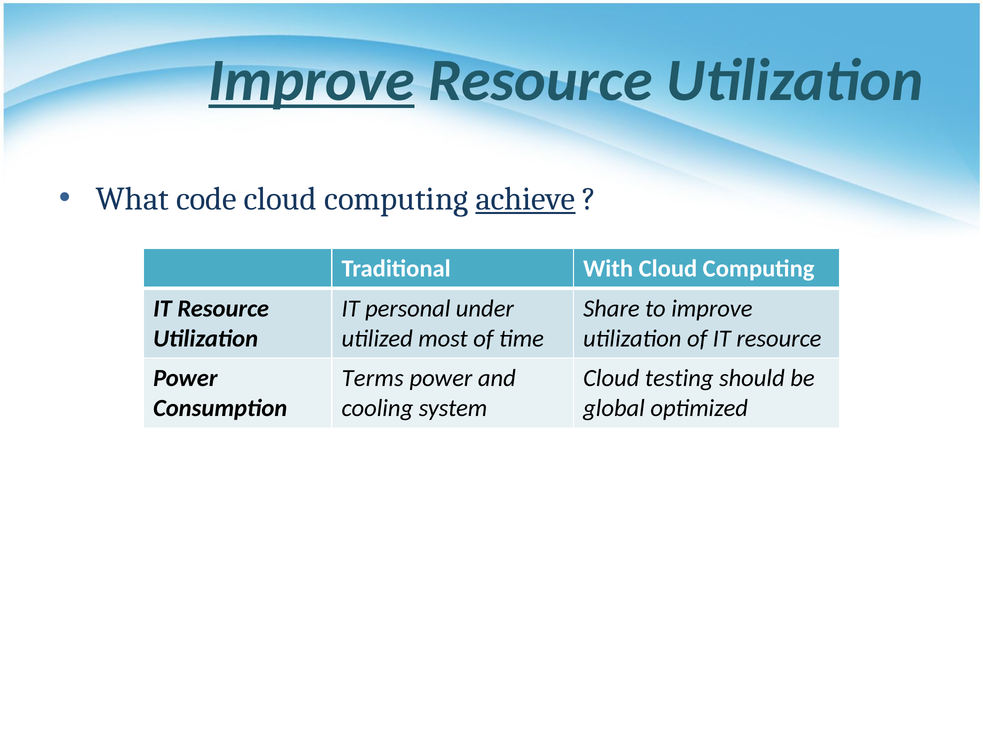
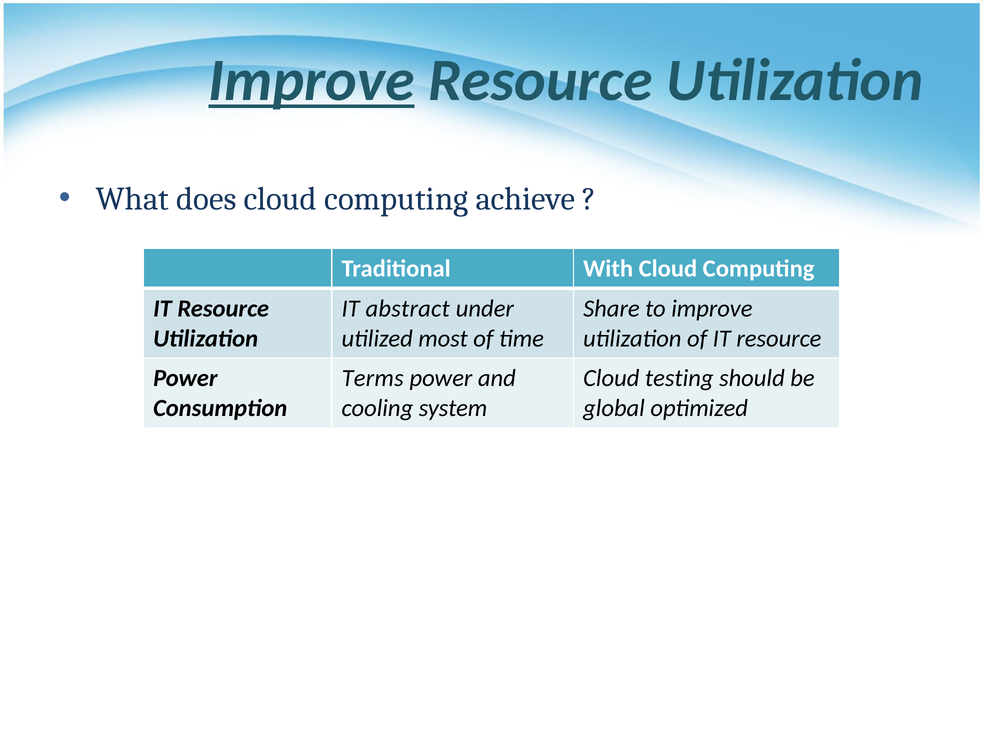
code: code -> does (206, 199)
achieve underline: present -> none (525, 199)
personal: personal -> abstract (408, 309)
